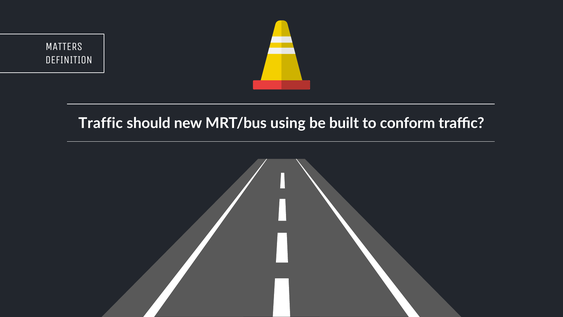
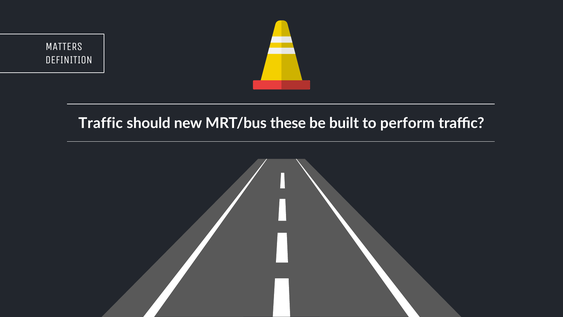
using: using -> these (288, 123)
conform: conform -> perform (407, 123)
